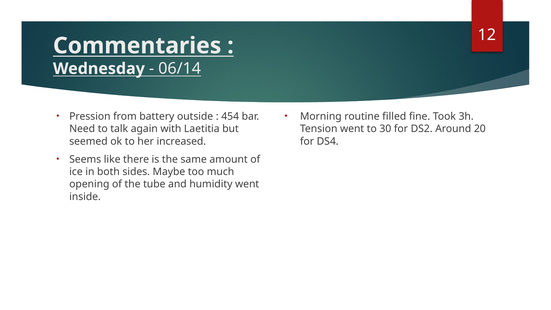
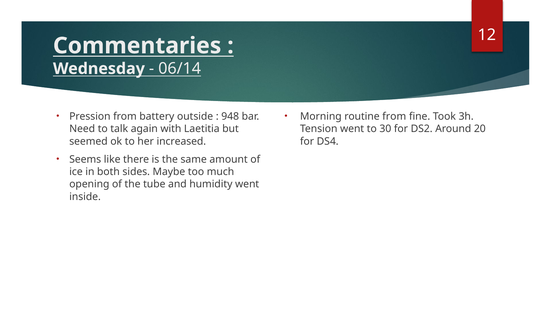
454: 454 -> 948 (230, 116)
routine filled: filled -> from (394, 116)
